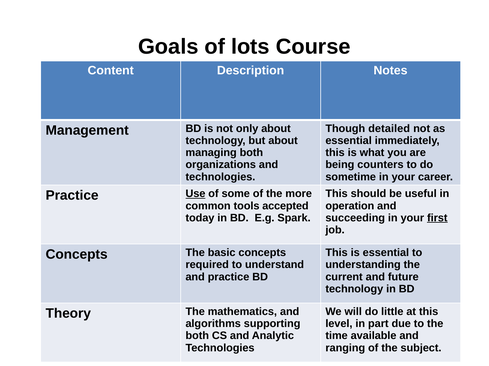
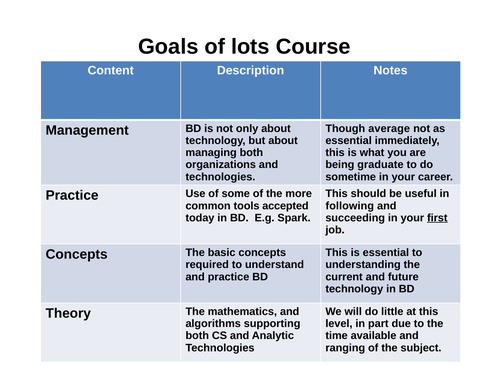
detailed: detailed -> average (389, 129)
counters: counters -> graduate (380, 165)
Use underline: present -> none (195, 194)
operation: operation -> following (350, 206)
